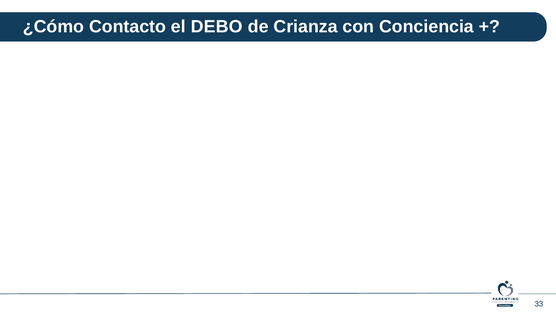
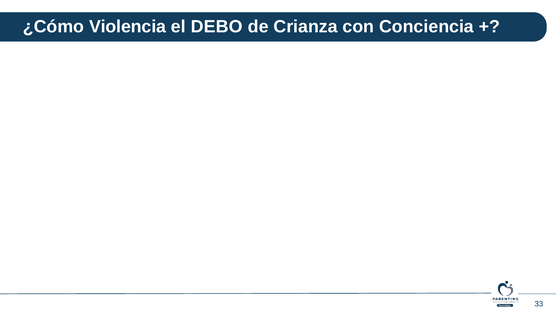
Contacto: Contacto -> Violencia (128, 27)
